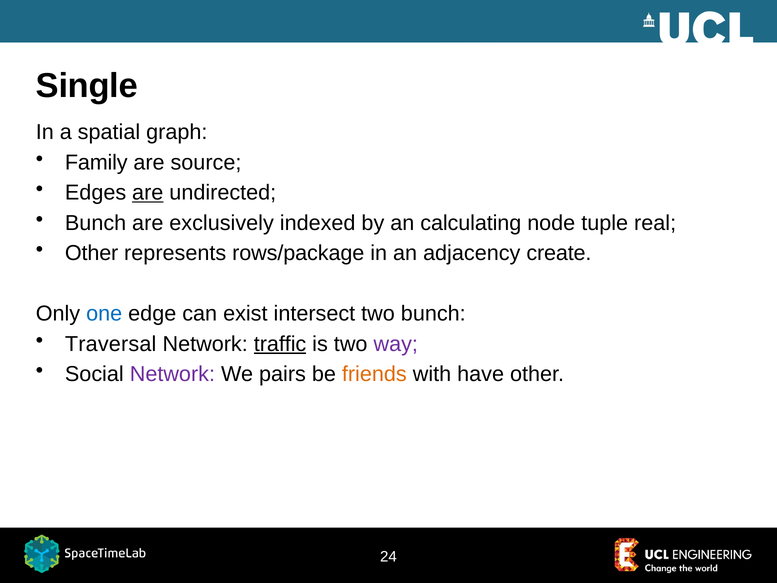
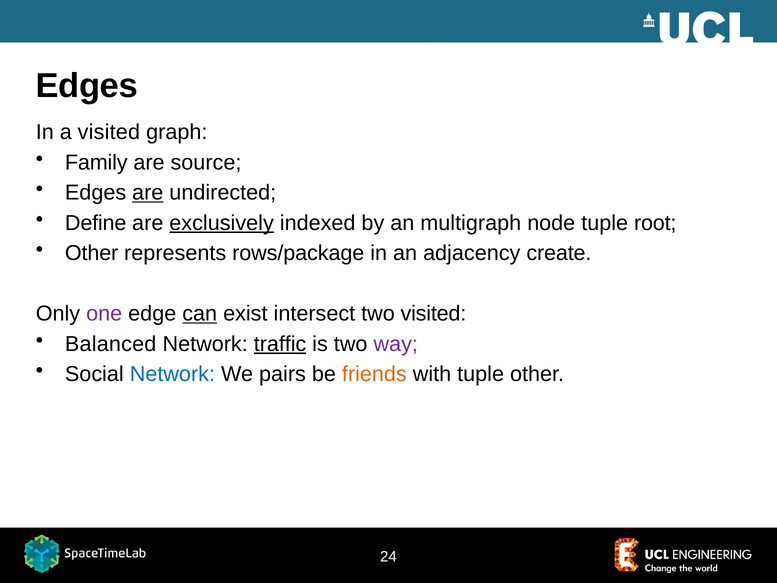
Single: Single -> Edges (87, 86)
a spatial: spatial -> visited (109, 132)
Bunch: Bunch -> Define (96, 223)
exclusively underline: none -> present (222, 223)
calculating: calculating -> multigraph (471, 223)
real: real -> root (655, 223)
one colour: blue -> purple (104, 314)
can underline: none -> present (200, 314)
two bunch: bunch -> visited (433, 314)
Traversal: Traversal -> Balanced (111, 344)
Network colour: purple -> blue (172, 374)
with have: have -> tuple (481, 374)
